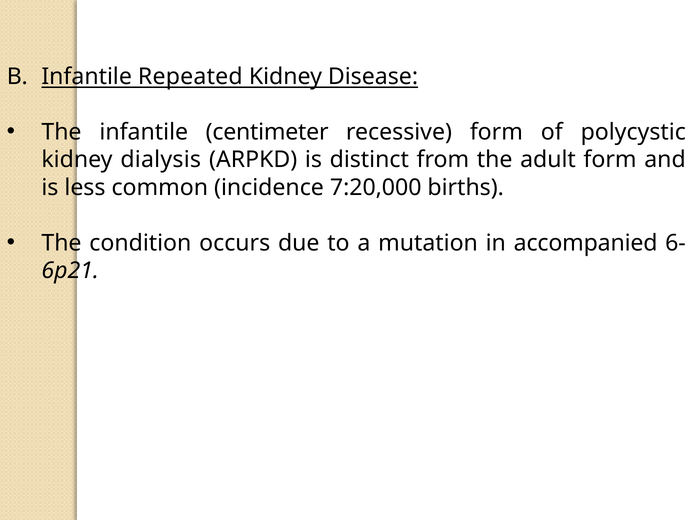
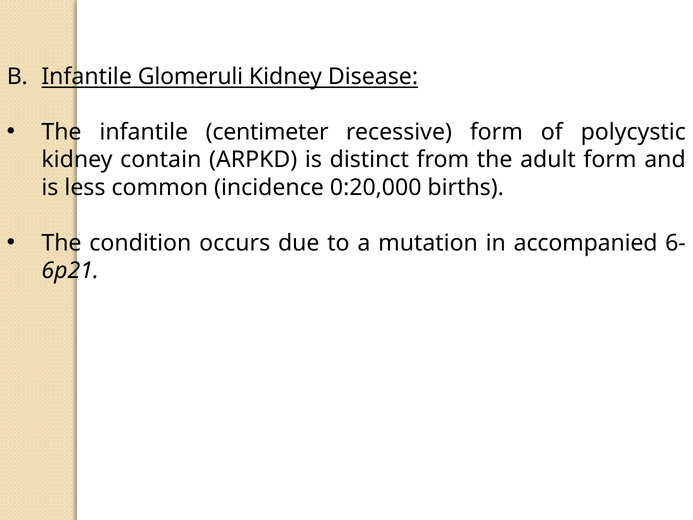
Repeated: Repeated -> Glomeruli (191, 77)
dialysis: dialysis -> contain (161, 160)
7:20,000: 7:20,000 -> 0:20,000 (376, 188)
